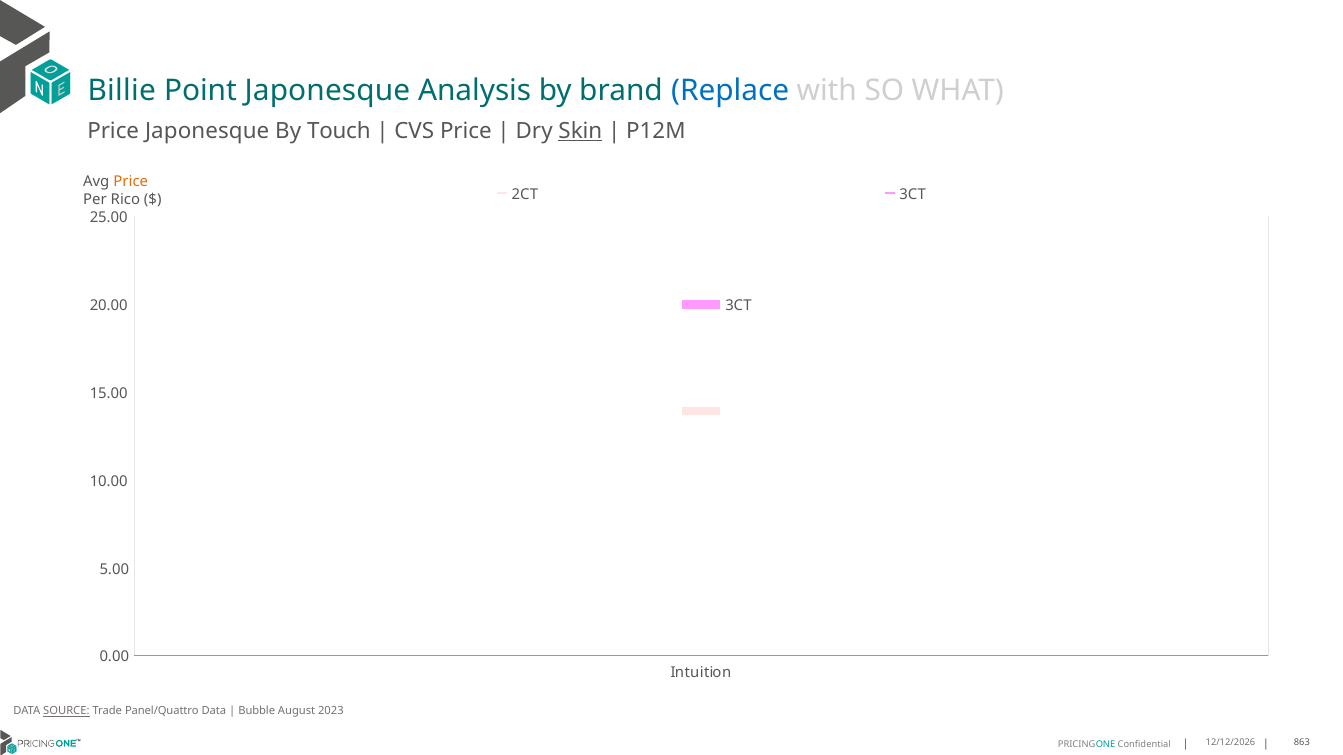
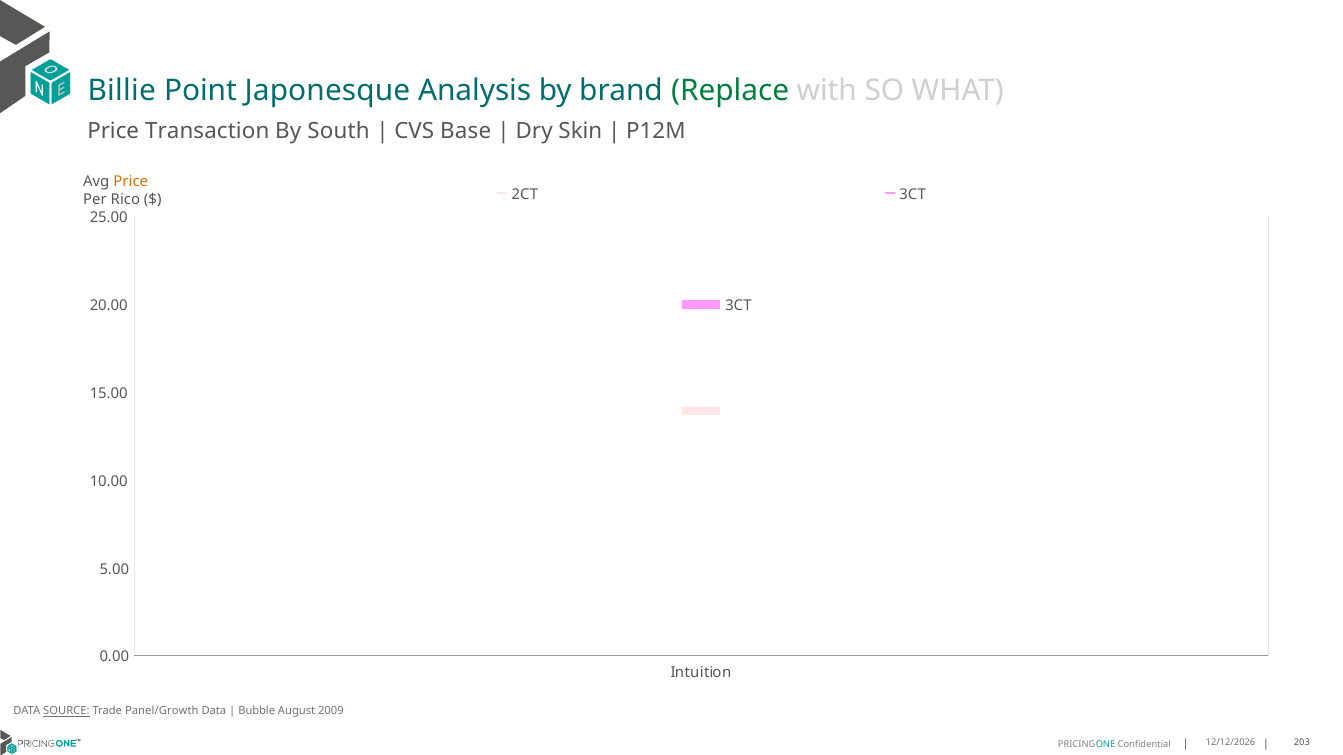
Replace colour: blue -> green (730, 90)
Price Japonesque: Japonesque -> Transaction (207, 131)
Touch: Touch -> South (339, 131)
CVS Price: Price -> Base (466, 131)
Skin underline: present -> none (580, 131)
Panel/Quattro: Panel/Quattro -> Panel/Growth (162, 712)
2023: 2023 -> 2009 (331, 712)
863: 863 -> 203 (1302, 743)
